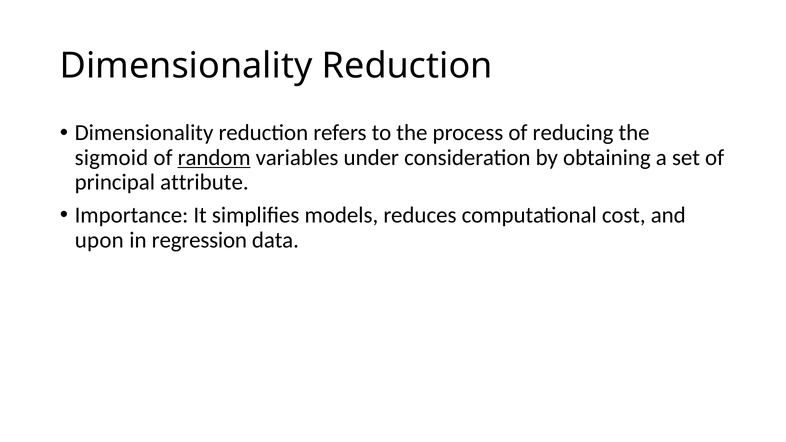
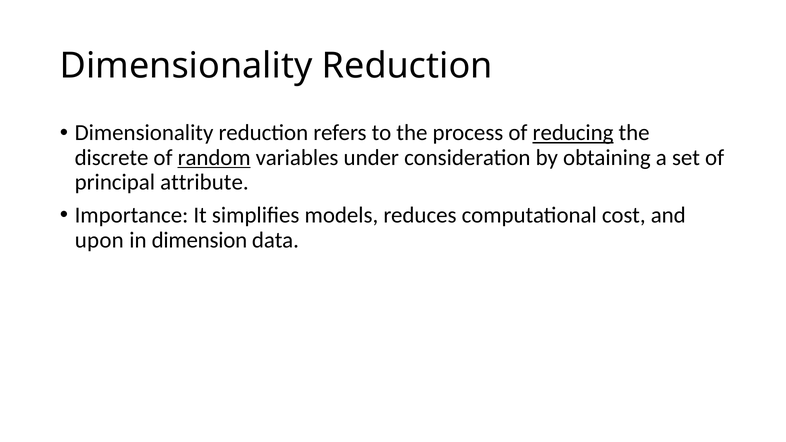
reducing underline: none -> present (573, 133)
sigmoid: sigmoid -> discrete (112, 158)
regression: regression -> dimension (199, 240)
